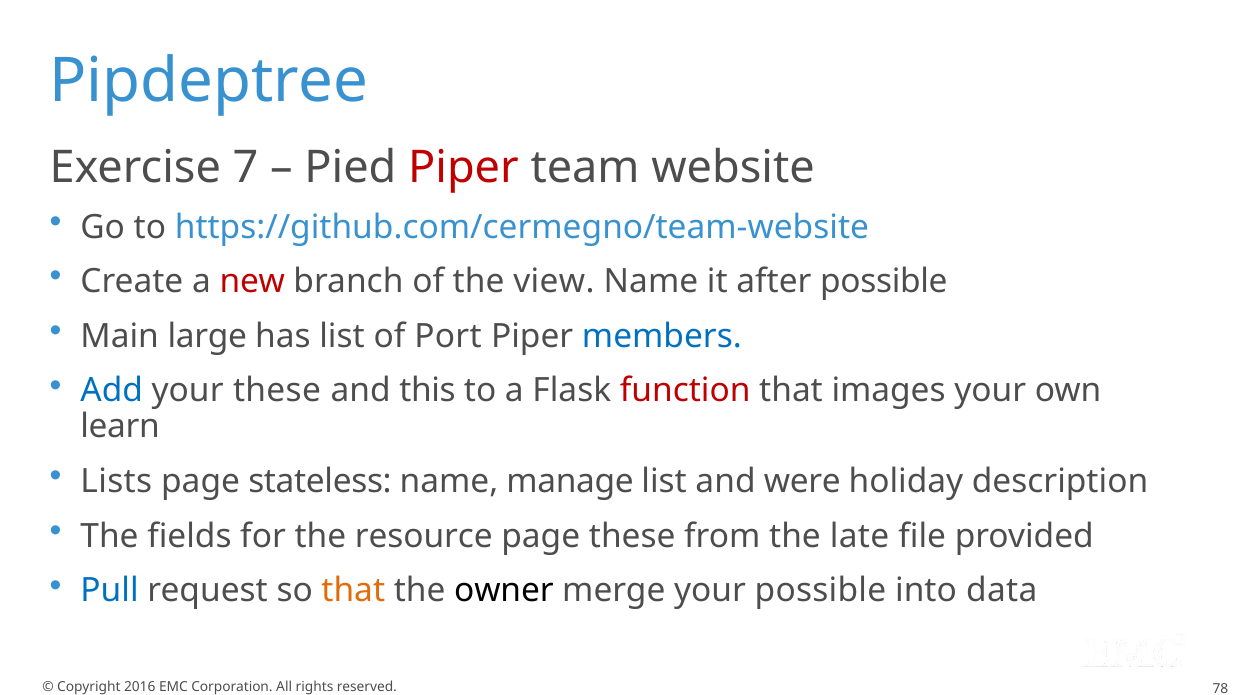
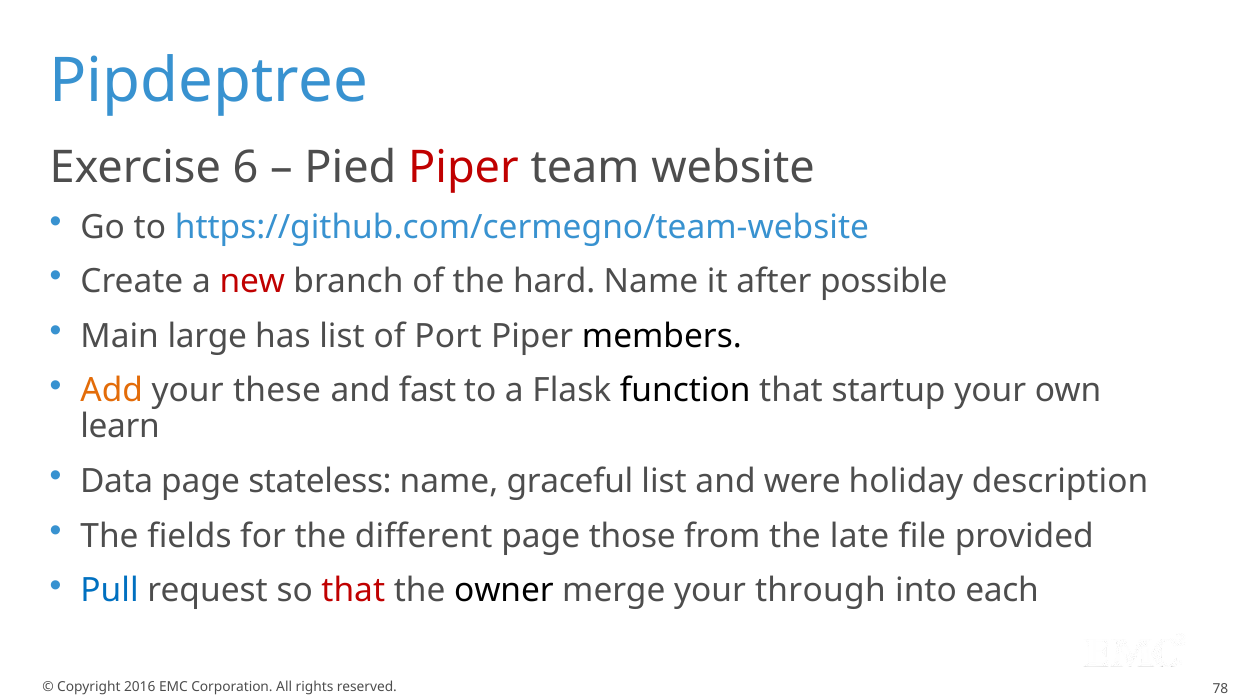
7: 7 -> 6 (246, 168)
view: view -> hard (554, 282)
members colour: blue -> black (662, 336)
Add colour: blue -> orange (112, 391)
this: this -> fast (428, 391)
function colour: red -> black (685, 391)
images: images -> startup (889, 391)
Lists: Lists -> Data (117, 482)
manage: manage -> graceful (570, 482)
resource: resource -> different (424, 536)
page these: these -> those (632, 536)
that colour: orange -> red (353, 591)
your possible: possible -> through (820, 591)
data: data -> each (1002, 591)
